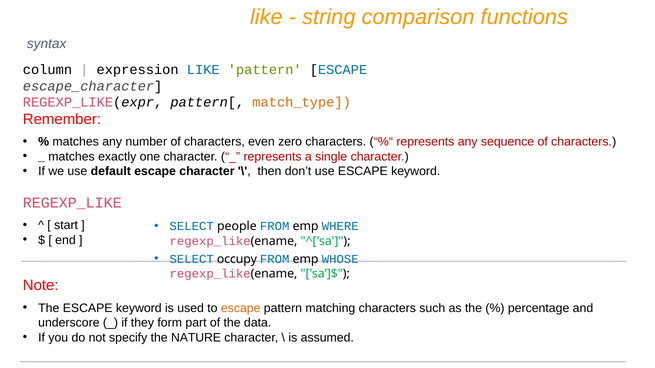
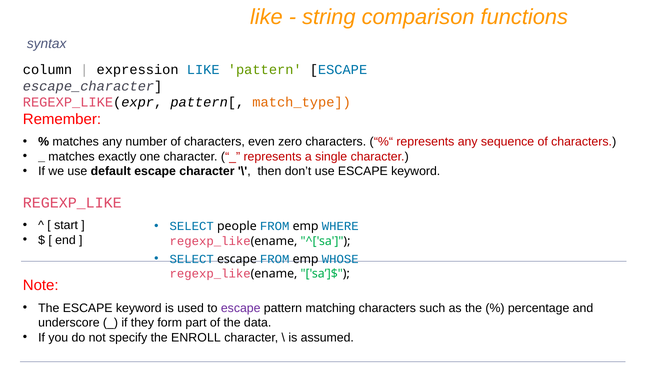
SELECT occupy: occupy -> escape (237, 259)
escape colour: orange -> purple (241, 308)
NATURE: NATURE -> ENROLL (196, 338)
